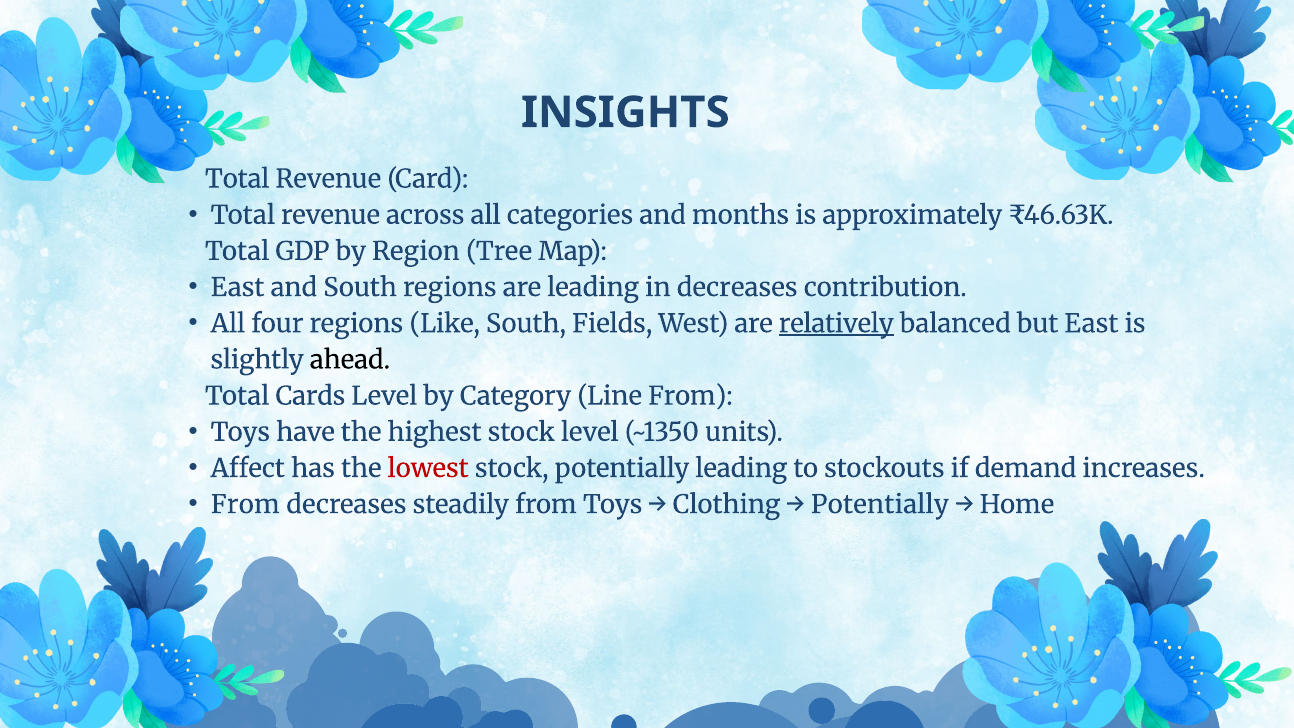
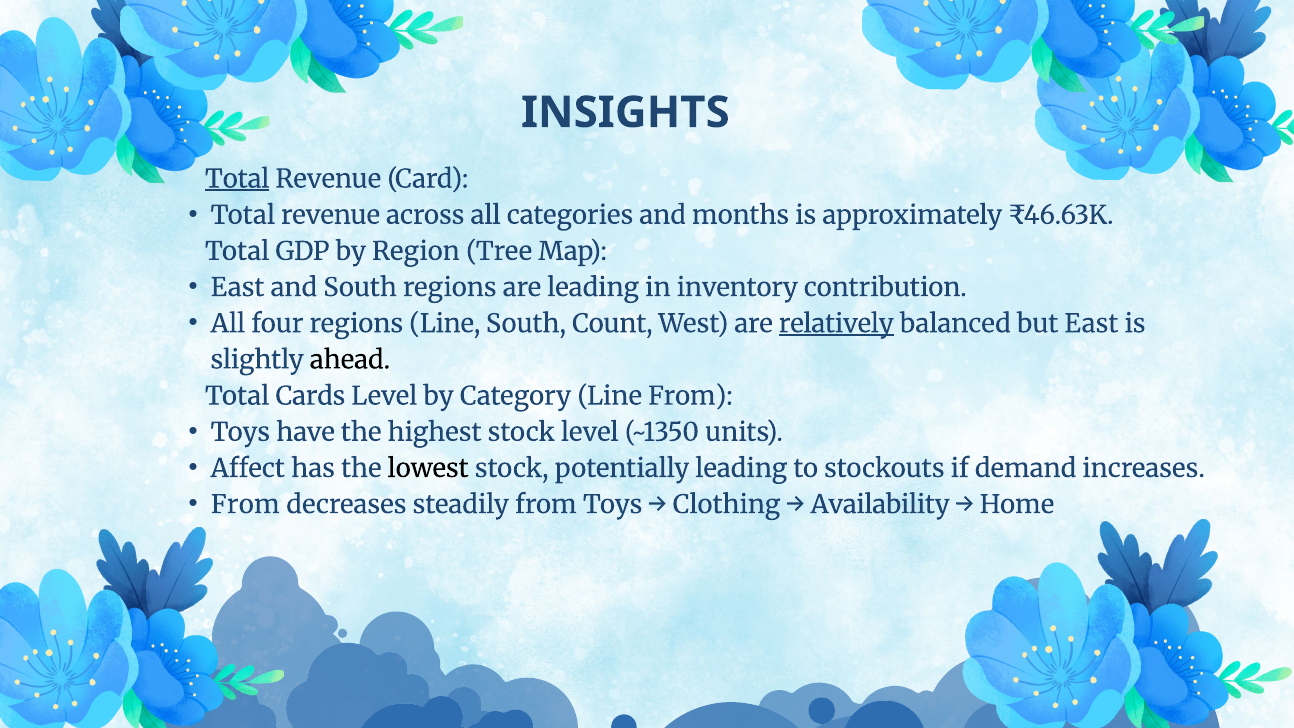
Total underline: none -> present (237, 179)
in decreases: decreases -> inventory (737, 288)
regions Like: Like -> Line (445, 324)
Fields: Fields -> Count (612, 324)
lowest colour: red -> black (428, 468)
Potentially: Potentially -> Availability (880, 505)
